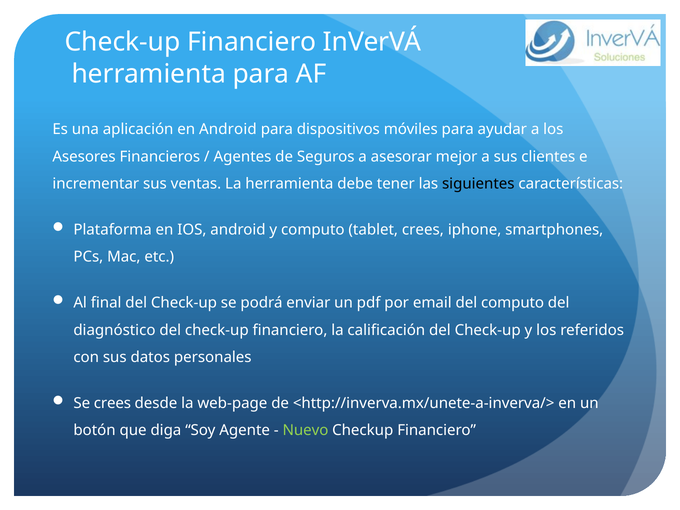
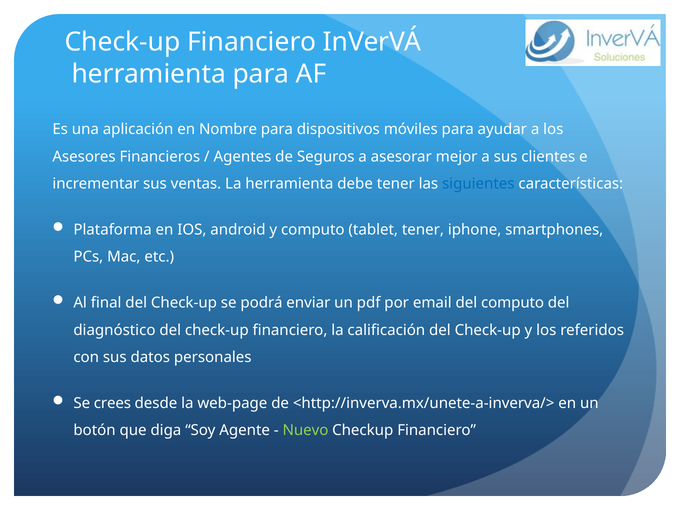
en Android: Android -> Nombre (228, 129)
siguientes colour: black -> blue (478, 184)
tablet crees: crees -> tener (423, 230)
